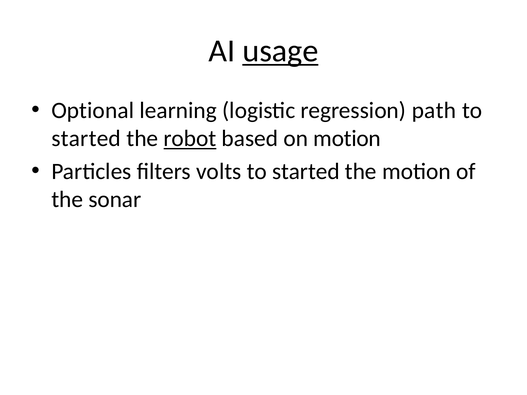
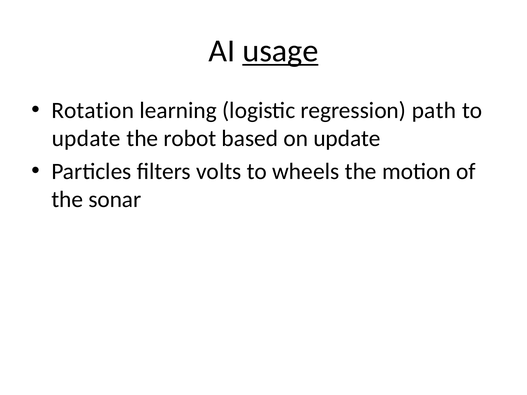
Optional: Optional -> Rotation (93, 111)
started: started -> update (86, 139)
robot underline: present -> none (190, 139)
on motion: motion -> update (347, 139)
started: started -> wheels (306, 171)
